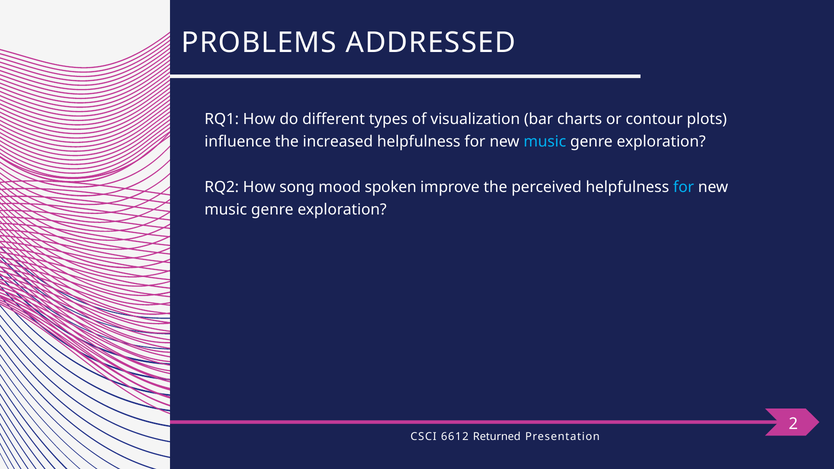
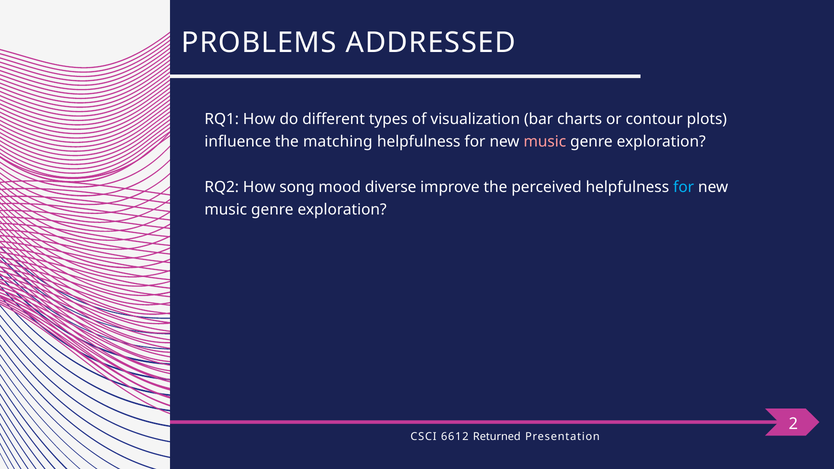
increased: increased -> matching (338, 142)
music colour: light blue -> pink (545, 142)
spoken: spoken -> diverse (391, 187)
